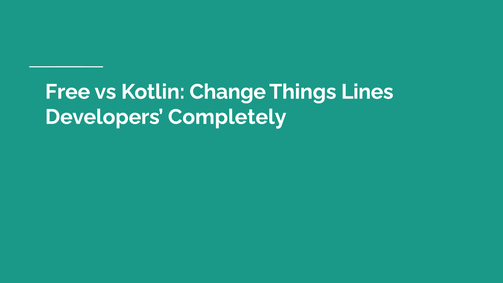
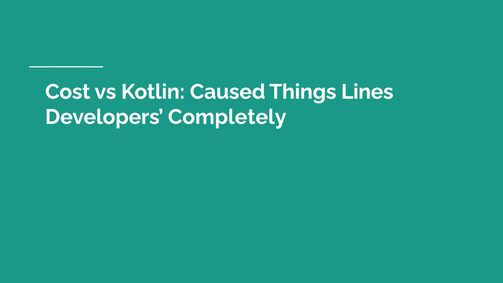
Free: Free -> Cost (68, 92)
Change: Change -> Caused (228, 92)
